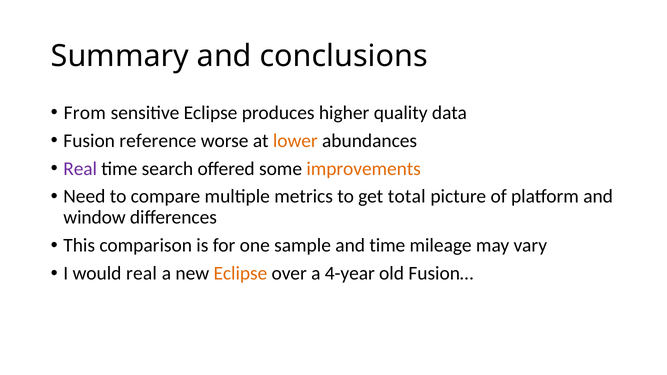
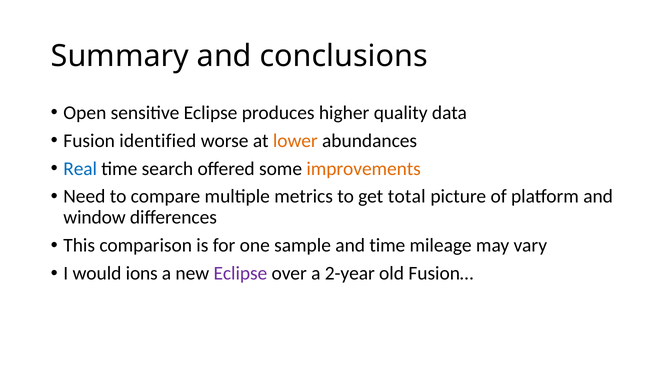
From: From -> Open (85, 113)
reference: reference -> identified (158, 141)
Real colour: purple -> blue (80, 169)
would real: real -> ions (142, 274)
Eclipse colour: orange -> purple (240, 274)
4-year: 4-year -> 2-year (350, 274)
